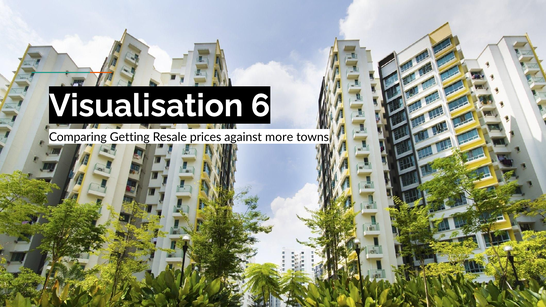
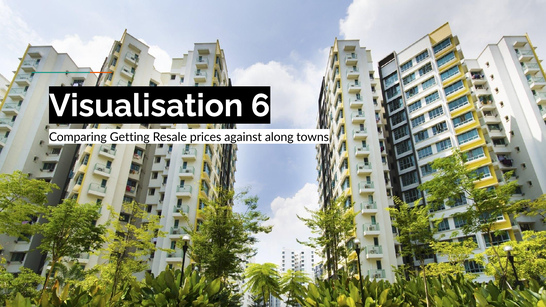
more: more -> along (279, 137)
